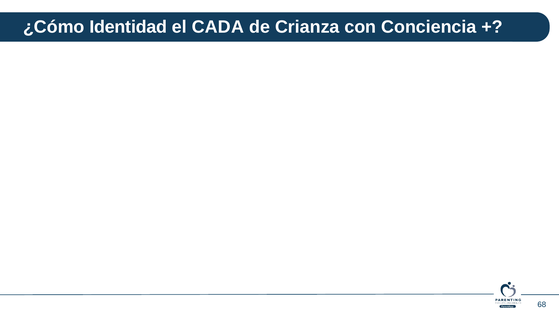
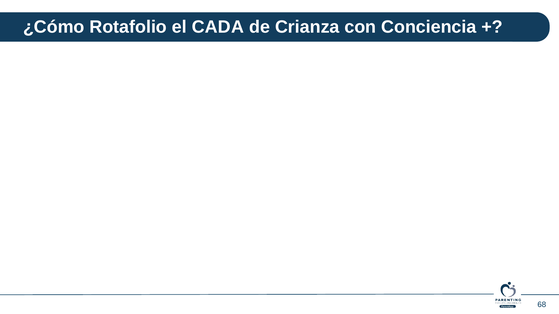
Identidad: Identidad -> Rotafolio (128, 27)
